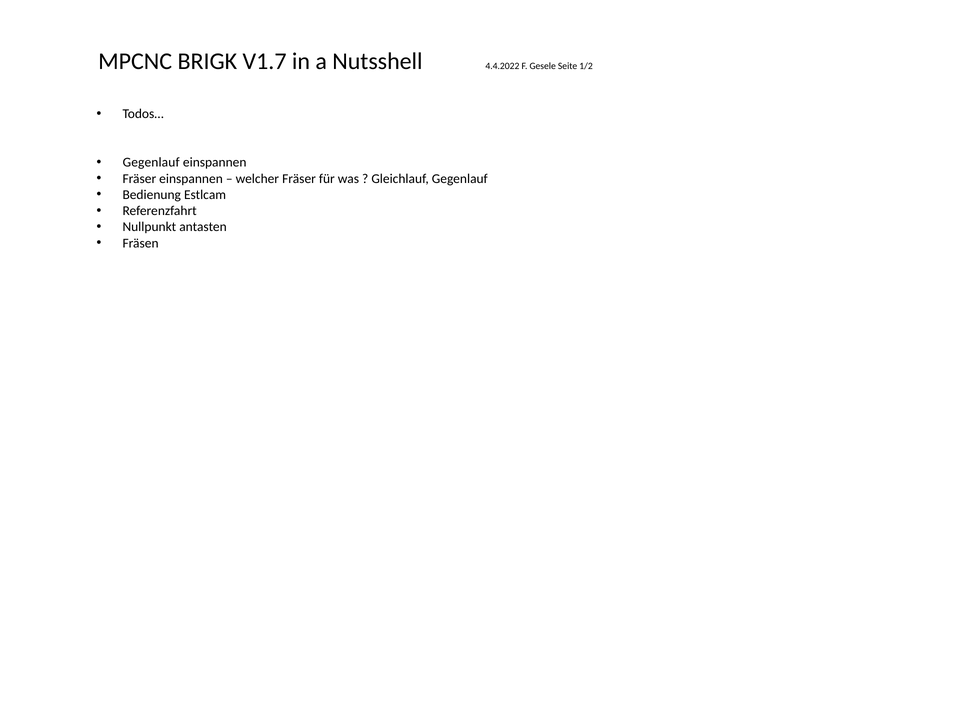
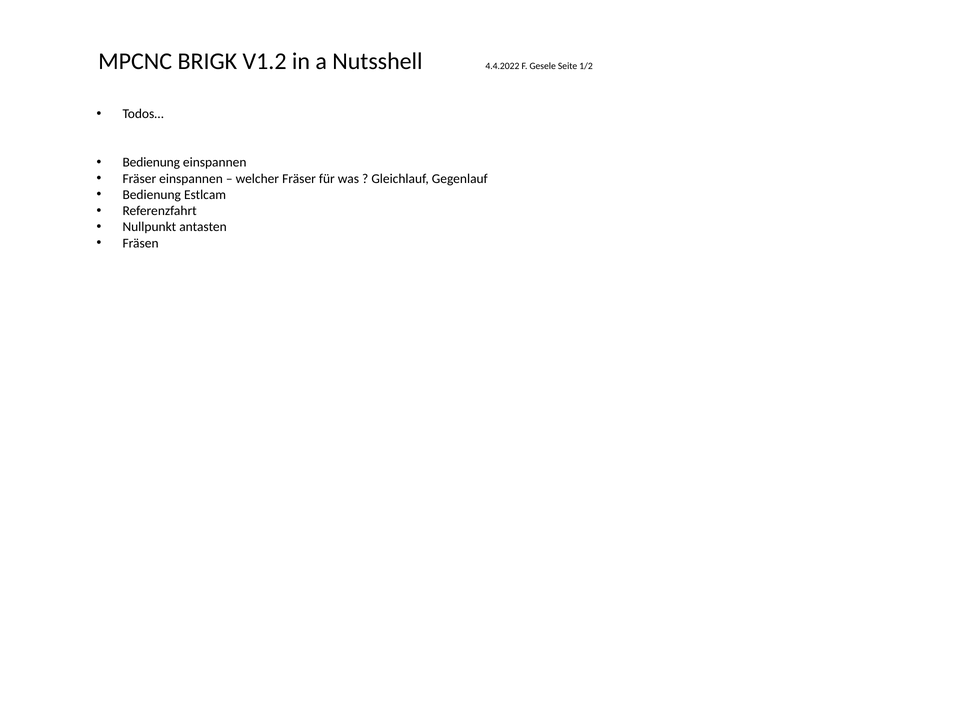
V1.7: V1.7 -> V1.2 (265, 61)
Gegenlauf: Gegenlauf -> Bedienung (151, 162)
